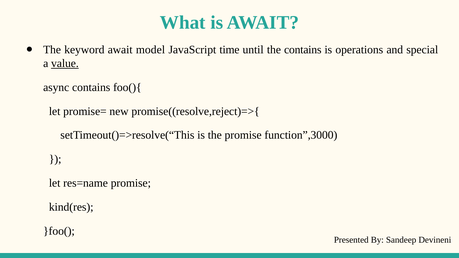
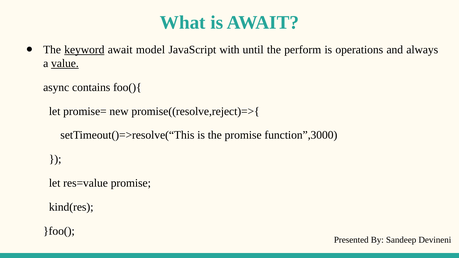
keyword underline: none -> present (84, 50)
time: time -> with (229, 50)
the contains: contains -> perform (303, 50)
special: special -> always (422, 50)
res=name: res=name -> res=value (86, 183)
